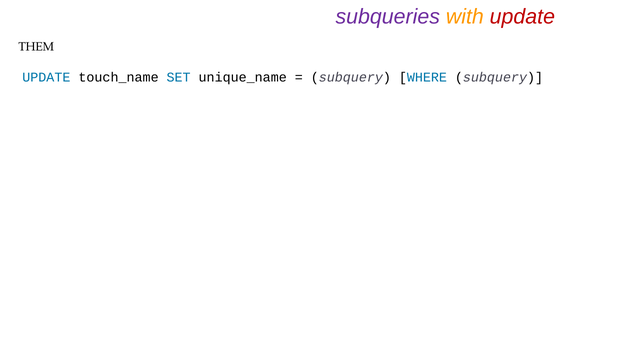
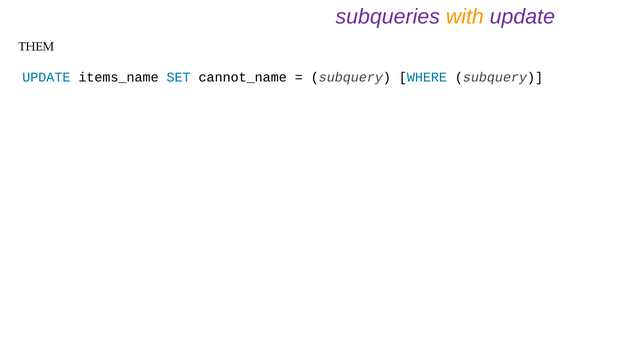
update colour: red -> purple (522, 17)
touch_name: touch_name -> items_name (119, 78)
unique_name: unique_name -> cannot_name (243, 78)
